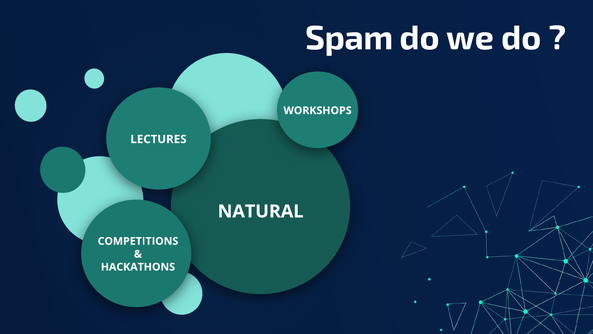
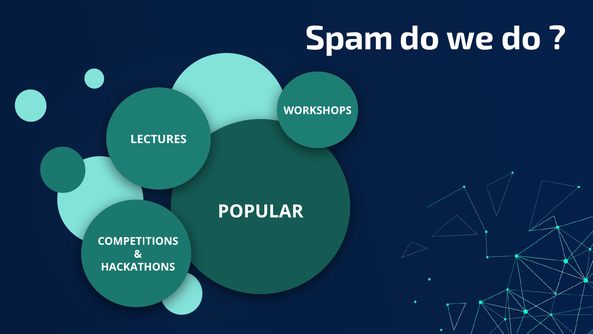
NATURAL: NATURAL -> POPULAR (261, 211)
